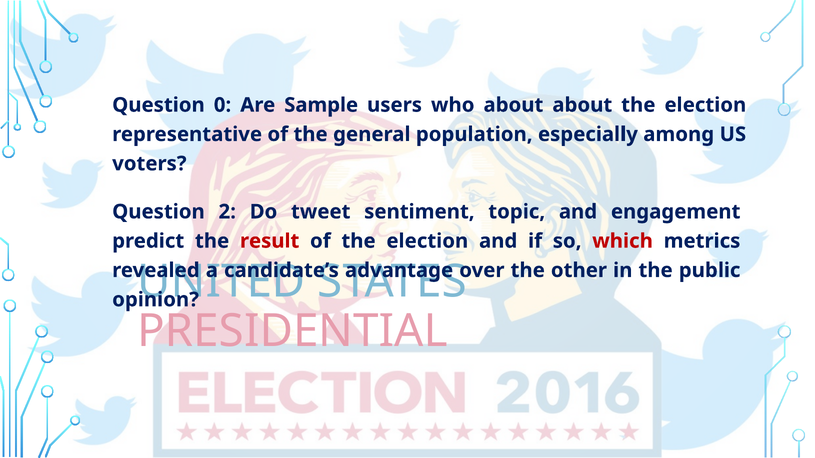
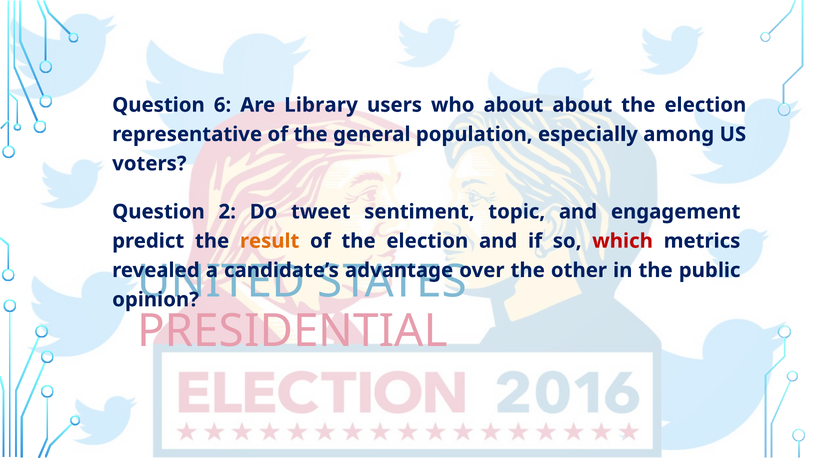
0: 0 -> 6 (223, 105)
Sample: Sample -> Library (321, 105)
result colour: red -> orange (270, 241)
